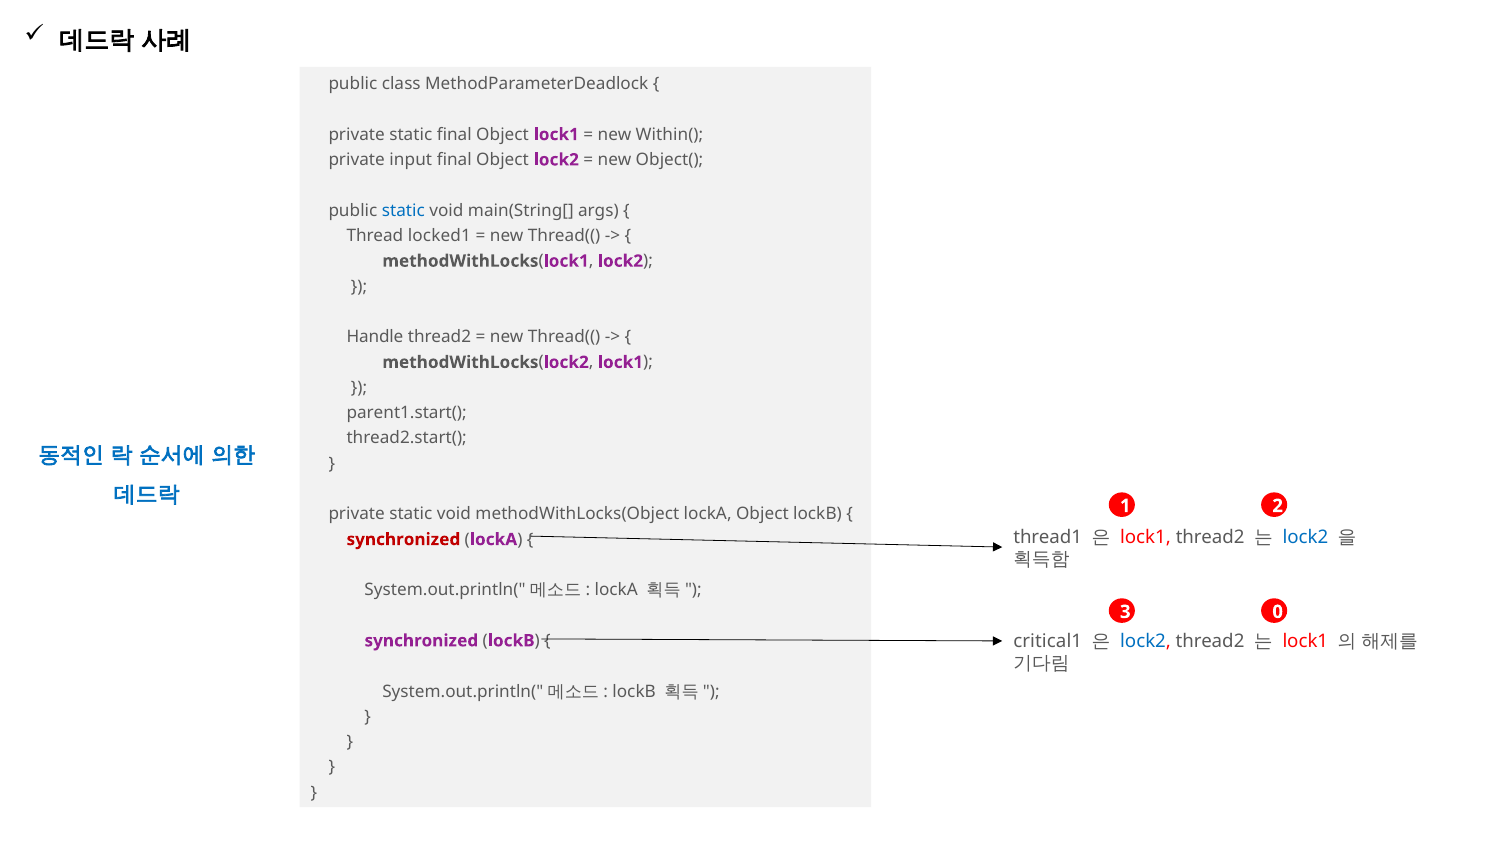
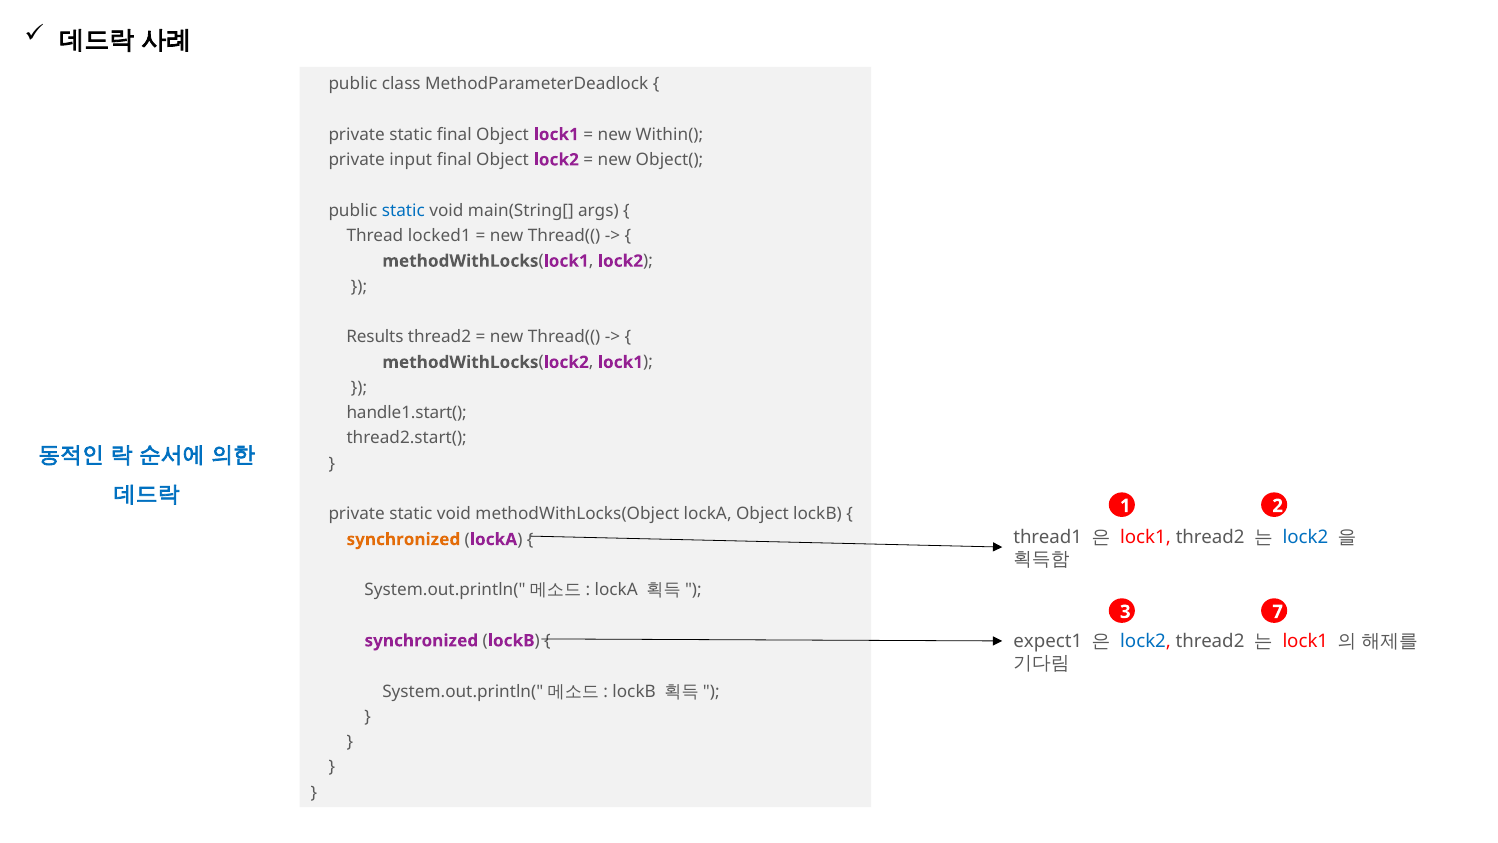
Handle: Handle -> Results (375, 337)
parent1.start(: parent1.start( -> handle1.start( (407, 413)
synchronized colour: red -> orange (403, 539)
0: 0 -> 7 (1278, 612)
critical1: critical1 -> expect1 (1048, 641)
